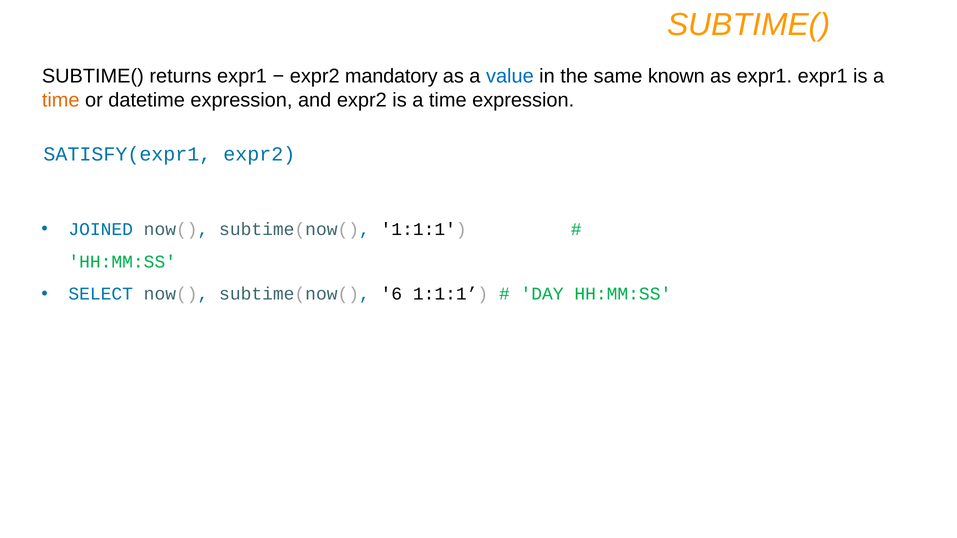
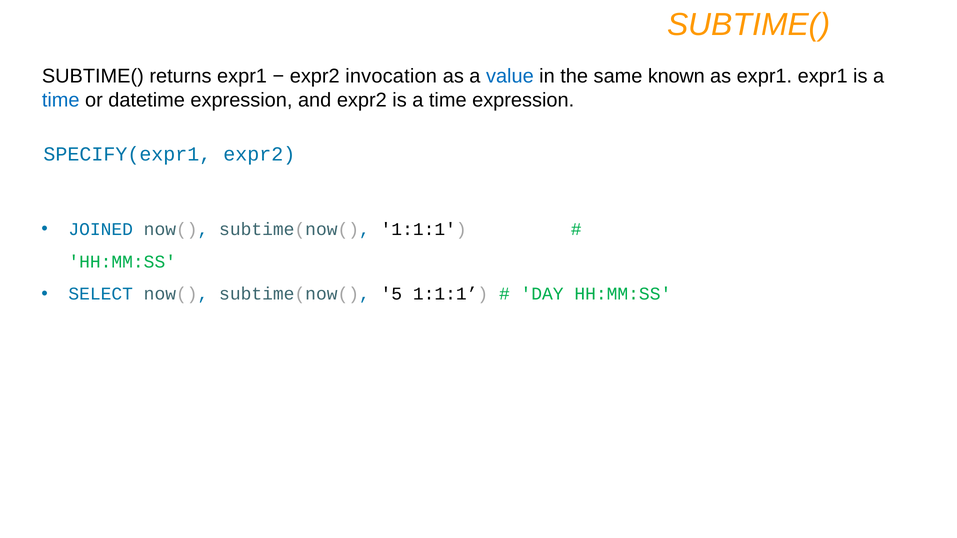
mandatory: mandatory -> invocation (391, 76)
time colour: orange -> blue (61, 100)
SATISFY(expr1: SATISFY(expr1 -> SPECIFY(expr1 (127, 154)
6: 6 -> 5 (391, 294)
